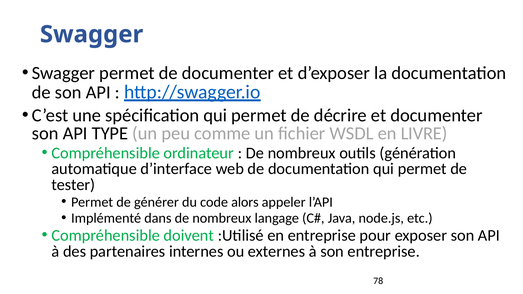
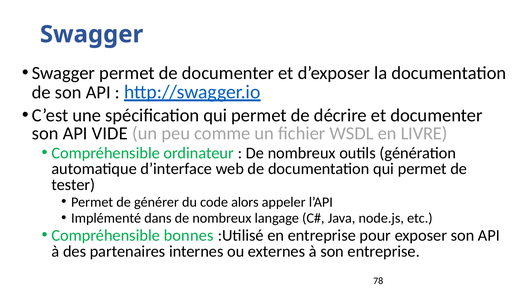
TYPE: TYPE -> VIDE (110, 134)
doivent: doivent -> bonnes (189, 236)
